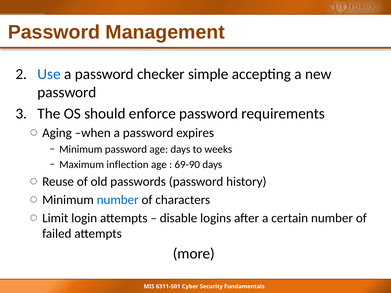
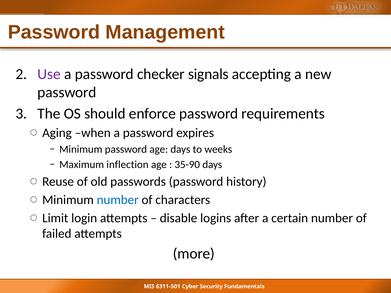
Use colour: blue -> purple (49, 74)
simple: simple -> signals (208, 74)
69-90: 69-90 -> 35-90 (187, 165)
